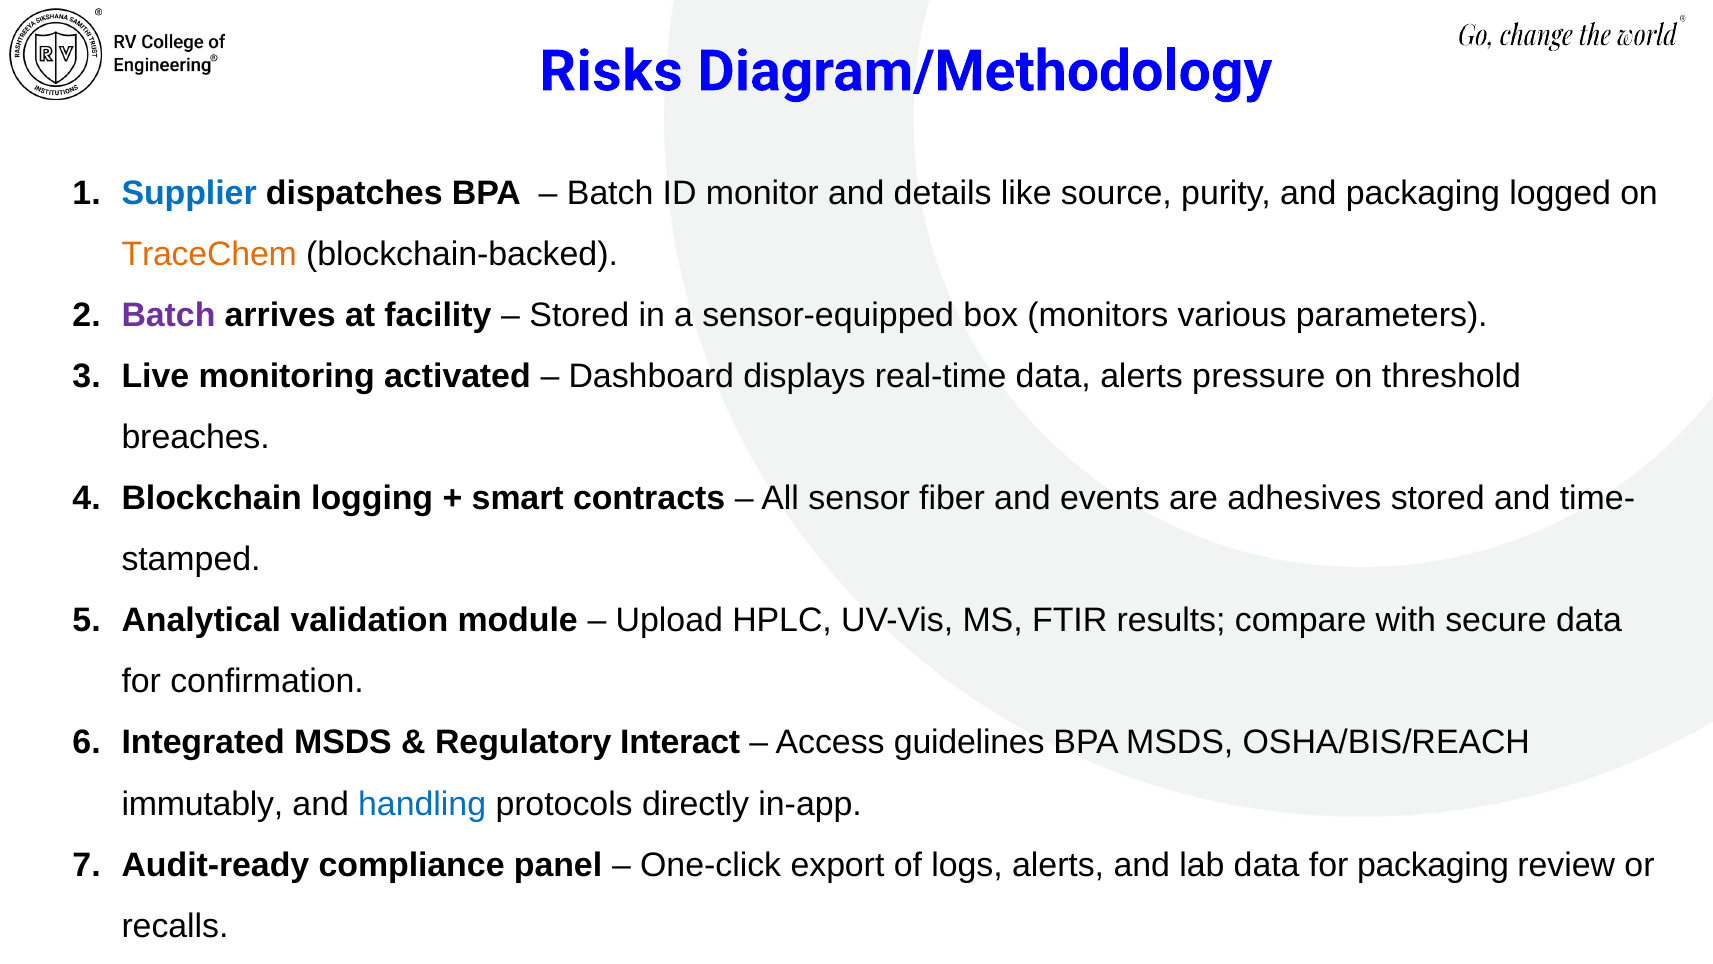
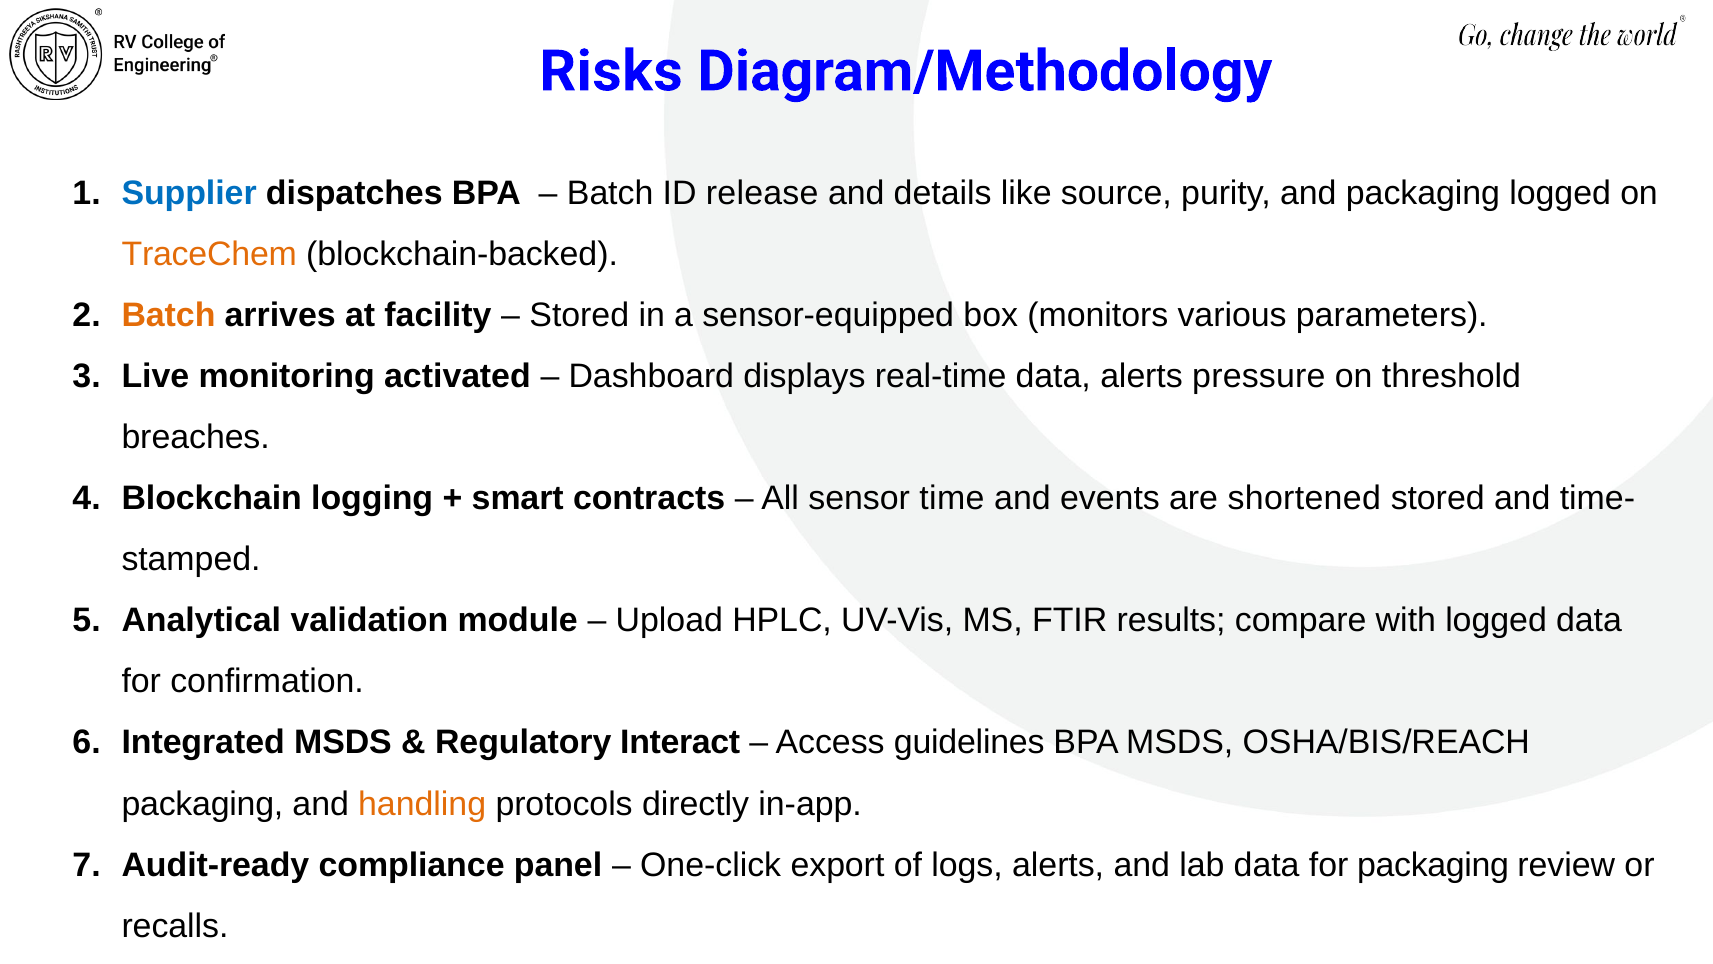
monitor: monitor -> release (762, 193)
Batch colour: purple -> orange (168, 315)
fiber: fiber -> time (952, 498)
adhesives: adhesives -> shortened (1304, 498)
with secure: secure -> logged (1496, 620)
immutably: immutably -> packaging (202, 803)
handling colour: blue -> orange (422, 803)
